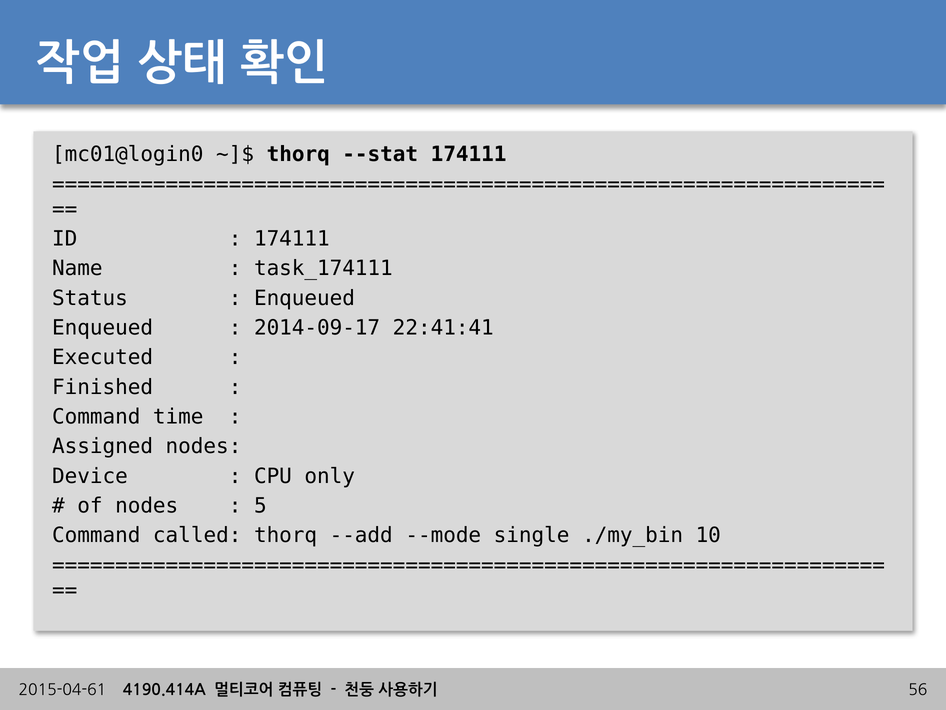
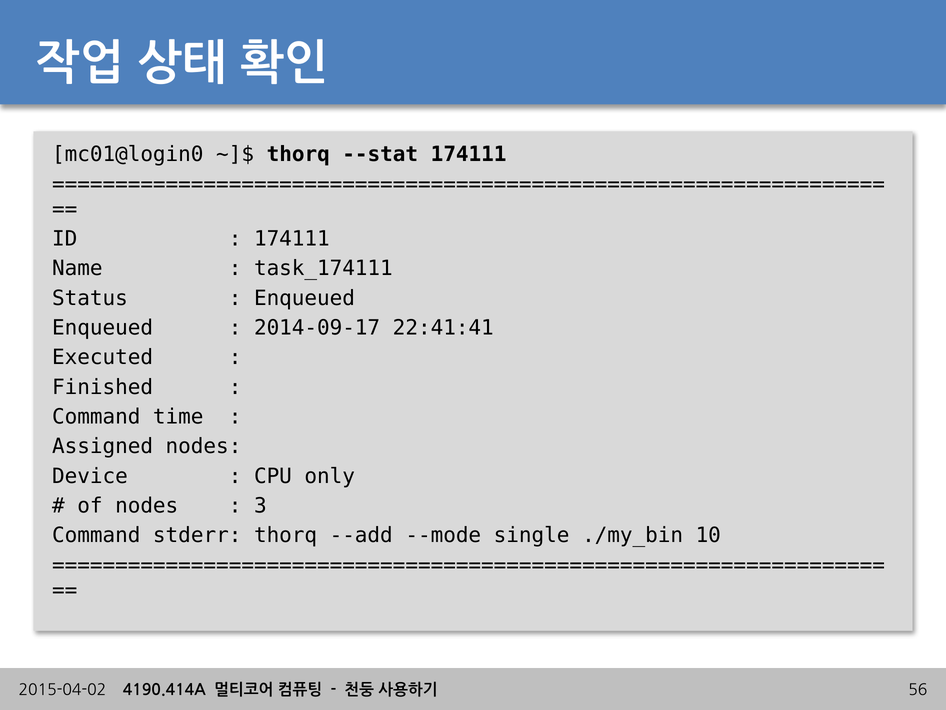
5: 5 -> 3 (260, 505)
called: called -> stderr (197, 535)
2015-04-61: 2015-04-61 -> 2015-04-02 (62, 690)
